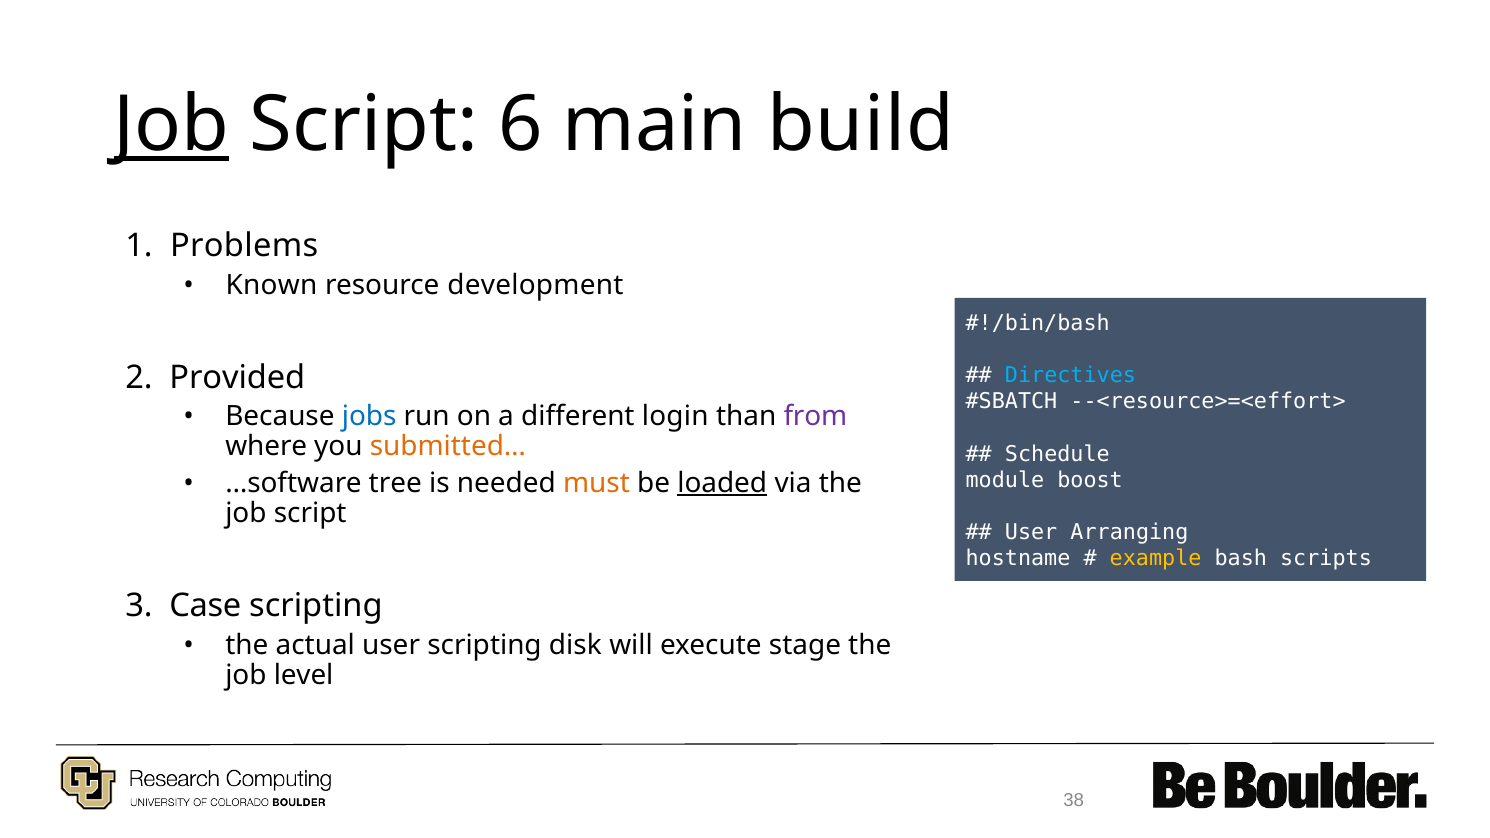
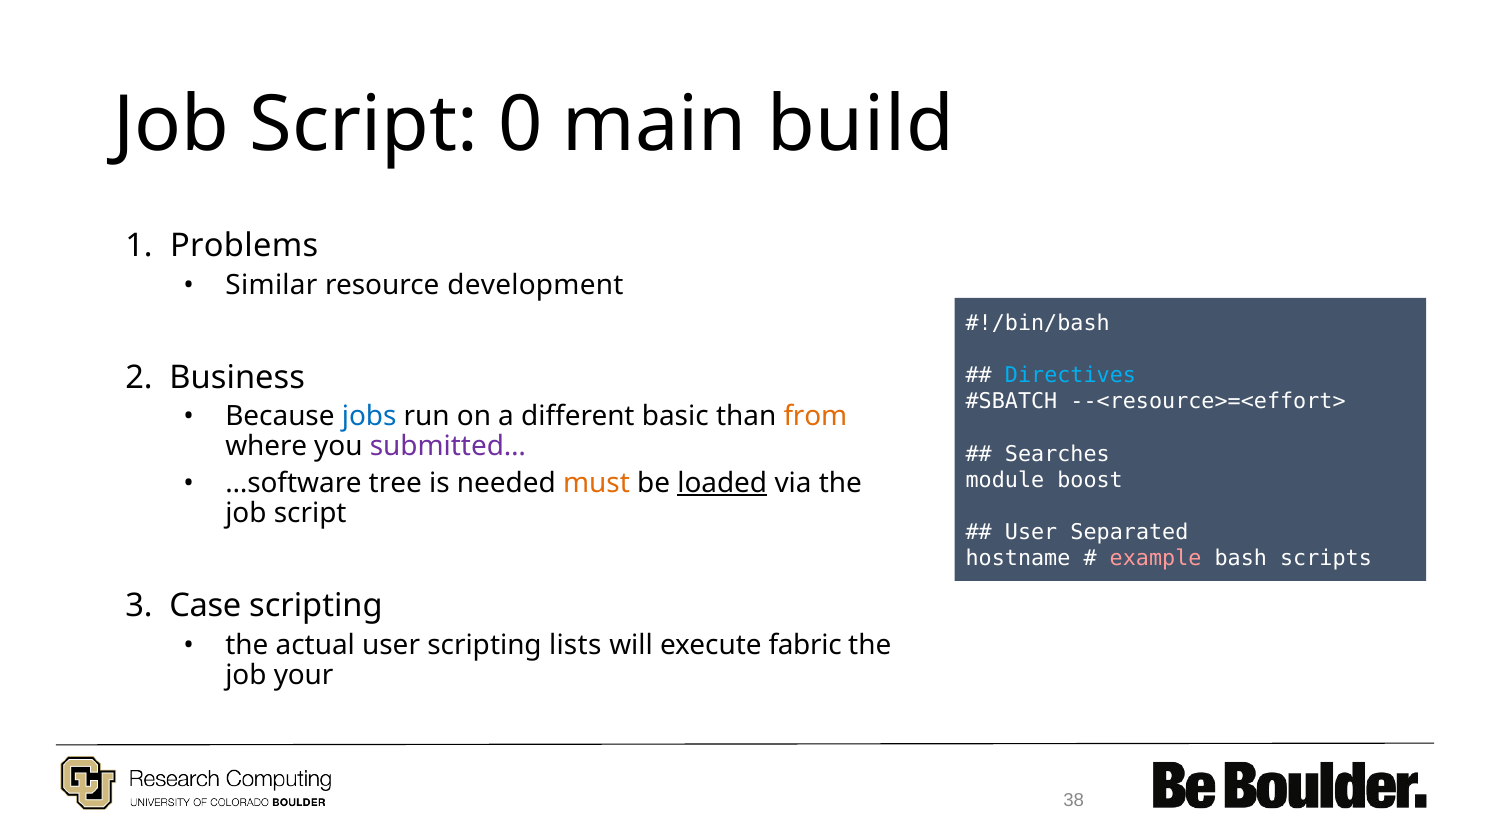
Job underline: present -> none (172, 125)
6: 6 -> 0 (520, 125)
Known: Known -> Similar (271, 285)
Provided: Provided -> Business (237, 378)
login: login -> basic (675, 417)
from colour: purple -> orange (815, 417)
submitted… colour: orange -> purple (448, 447)
Schedule: Schedule -> Searches (1057, 454)
Arranging: Arranging -> Separated (1129, 532)
example colour: yellow -> pink (1156, 558)
disk: disk -> lists (575, 645)
stage: stage -> fabric (805, 645)
level: level -> your (304, 675)
